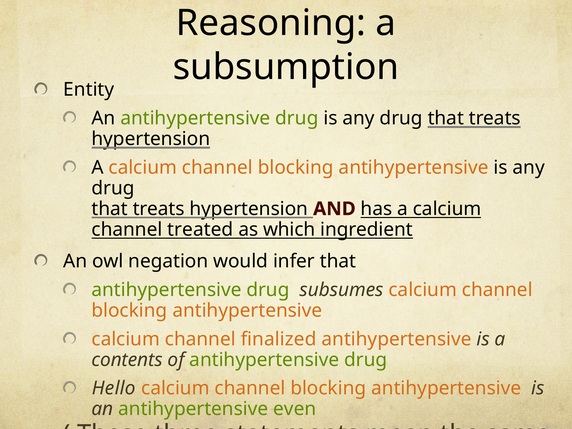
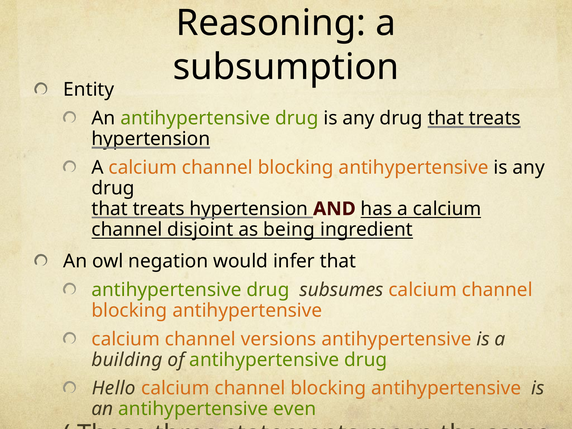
treated: treated -> disjoint (200, 229)
which: which -> being (289, 229)
finalized: finalized -> versions (279, 339)
contents: contents -> building (127, 360)
